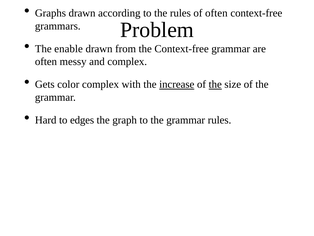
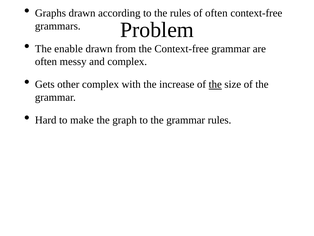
color: color -> other (68, 84)
increase underline: present -> none (177, 84)
edges: edges -> make (82, 120)
